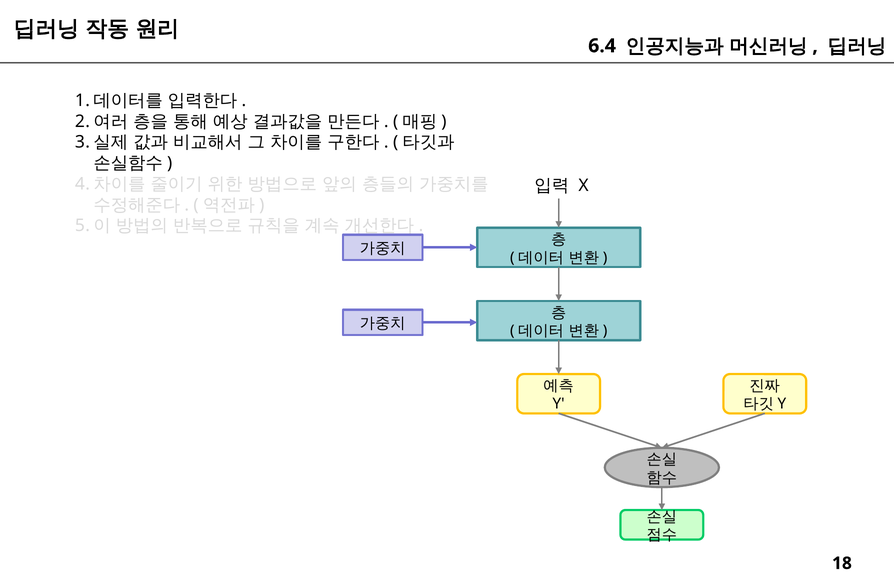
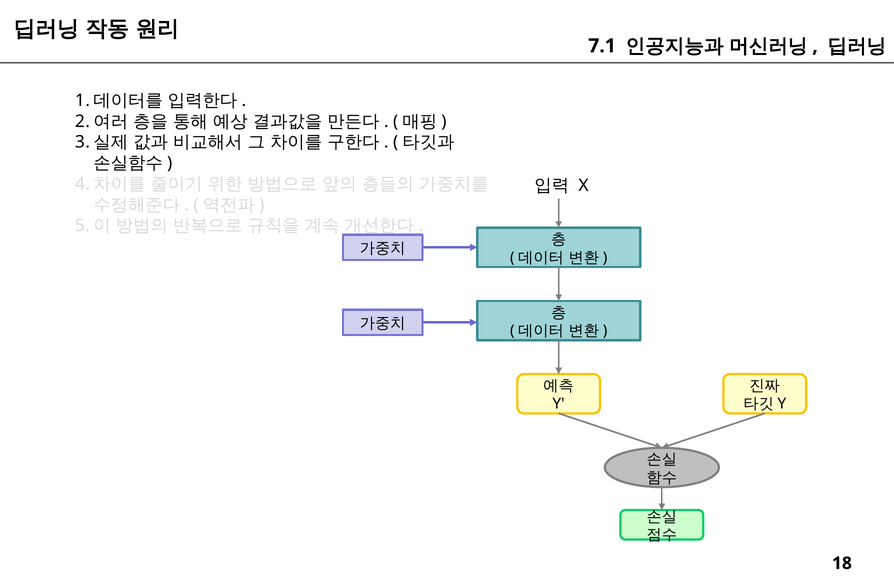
6.4: 6.4 -> 7.1 (602, 46)
